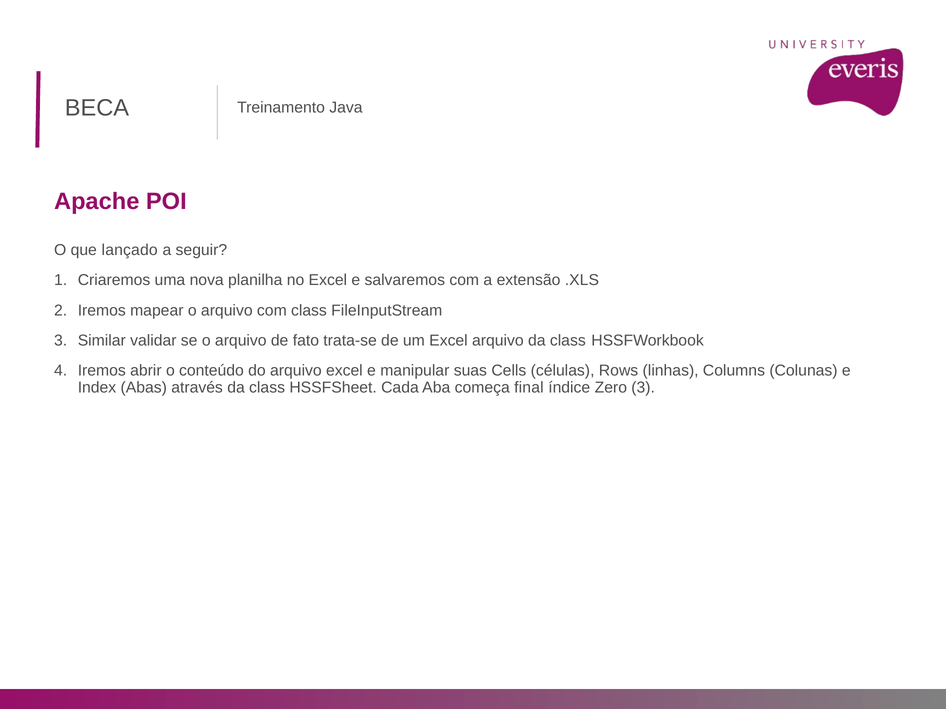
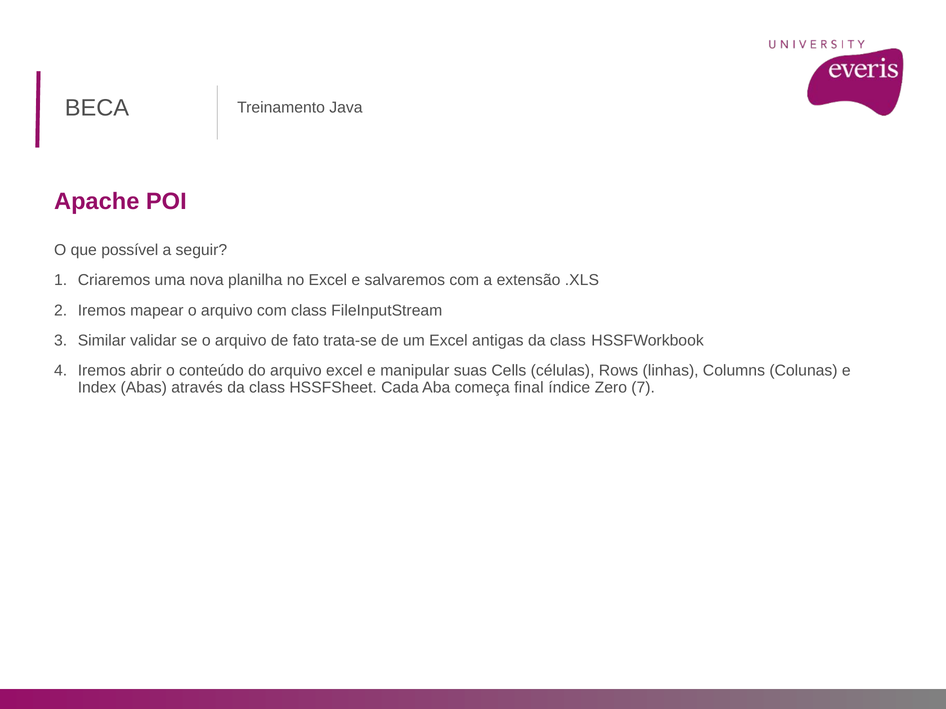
lançado: lançado -> possível (130, 250)
Excel arquivo: arquivo -> antigas (498, 341)
Zero 3: 3 -> 7 (643, 388)
